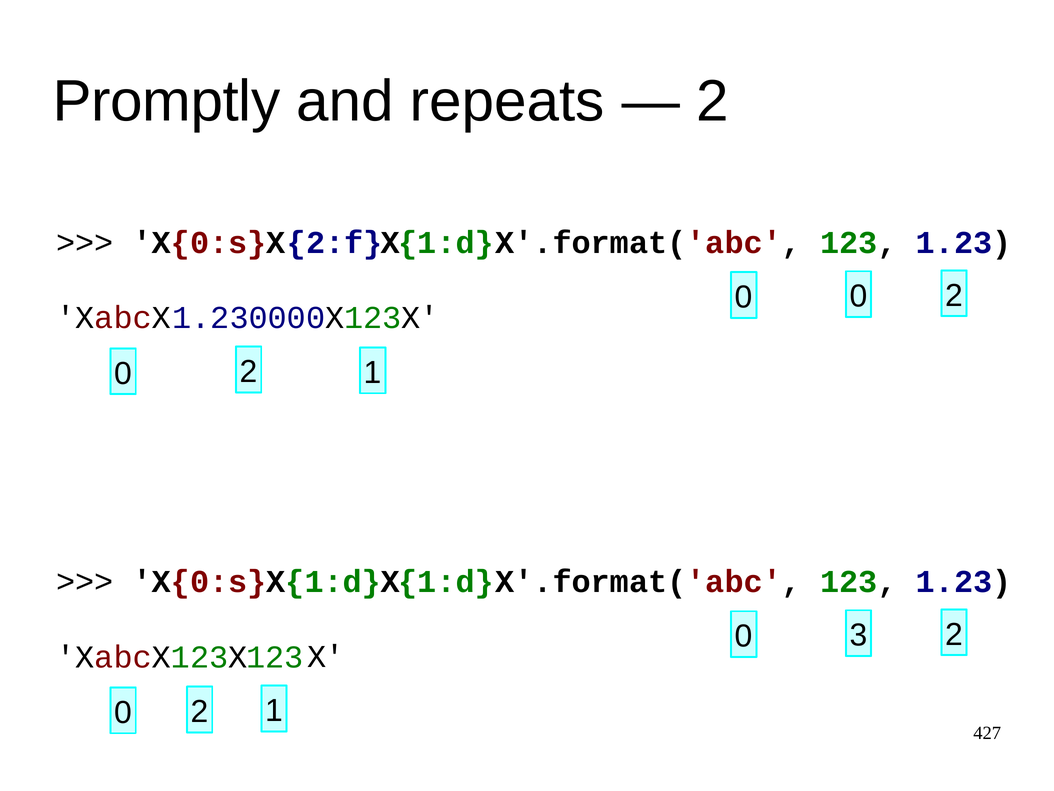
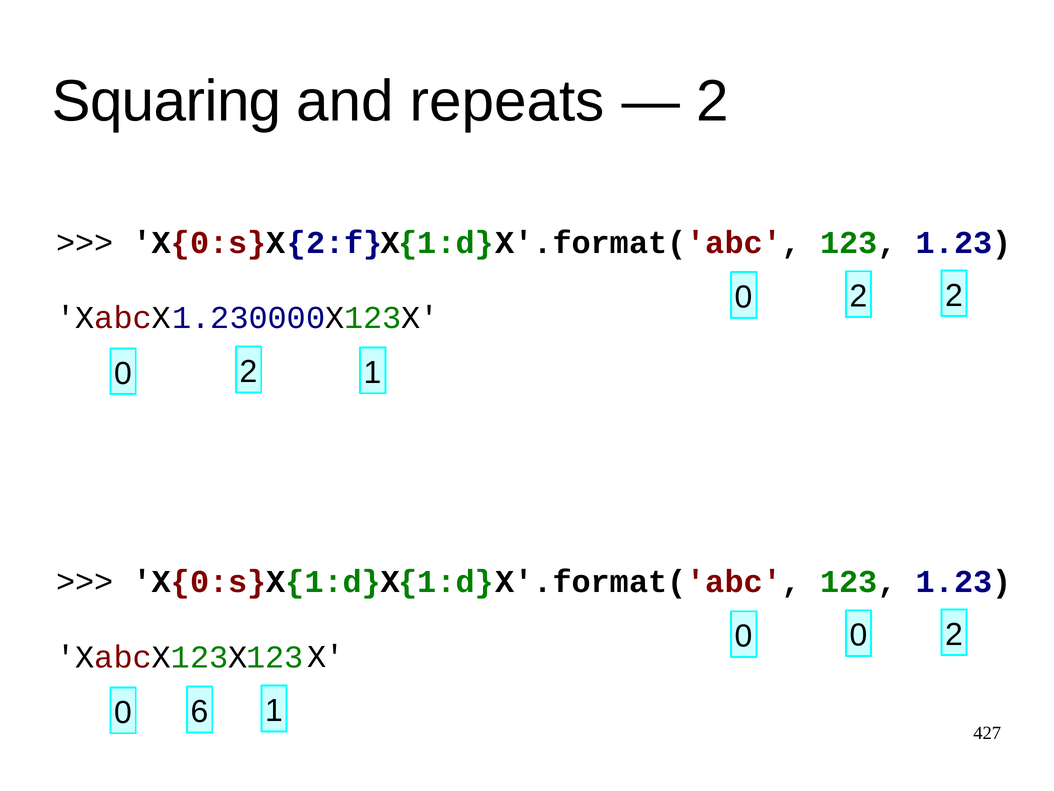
Promptly: Promptly -> Squaring (167, 102)
0: 0 -> 2 (858, 296)
0 3: 3 -> 0 (858, 635)
2: 2 -> 6 (200, 711)
